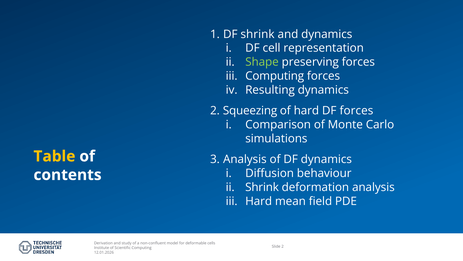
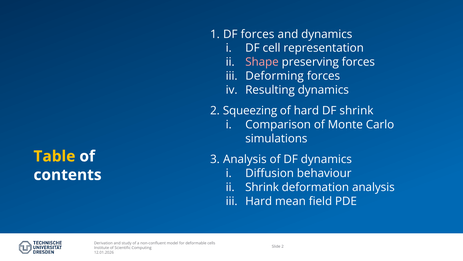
DF shrink: shrink -> forces (258, 34)
Shape colour: light green -> pink (262, 62)
Computing: Computing -> Deforming (275, 76)
DF forces: forces -> shrink (356, 111)
